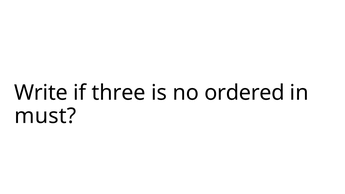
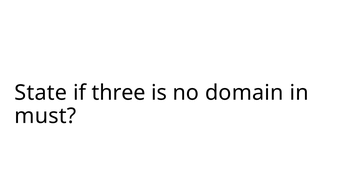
Write: Write -> State (41, 93)
ordered: ordered -> domain (244, 93)
